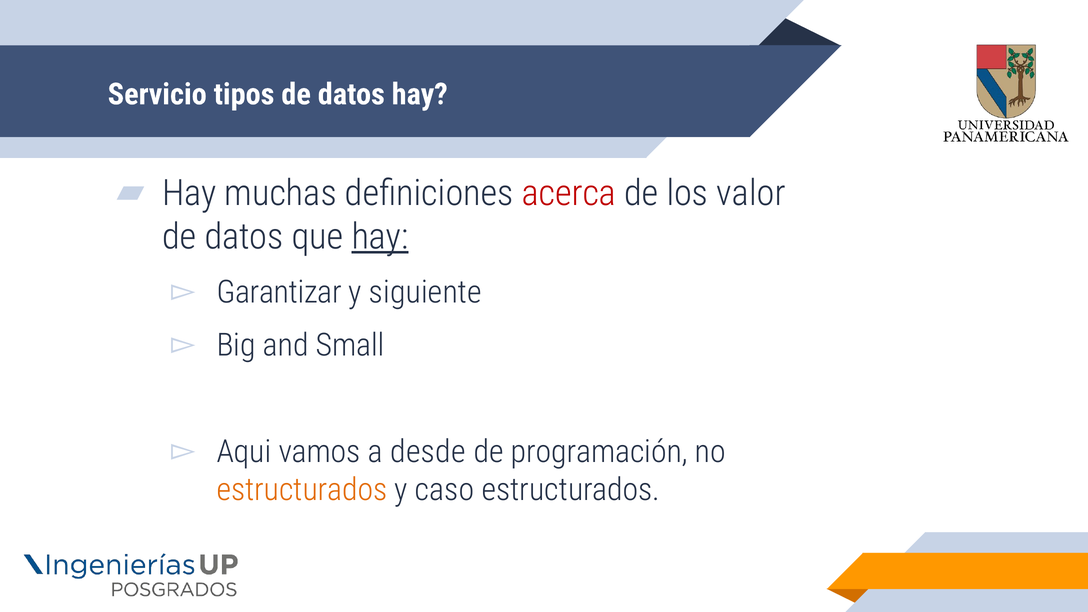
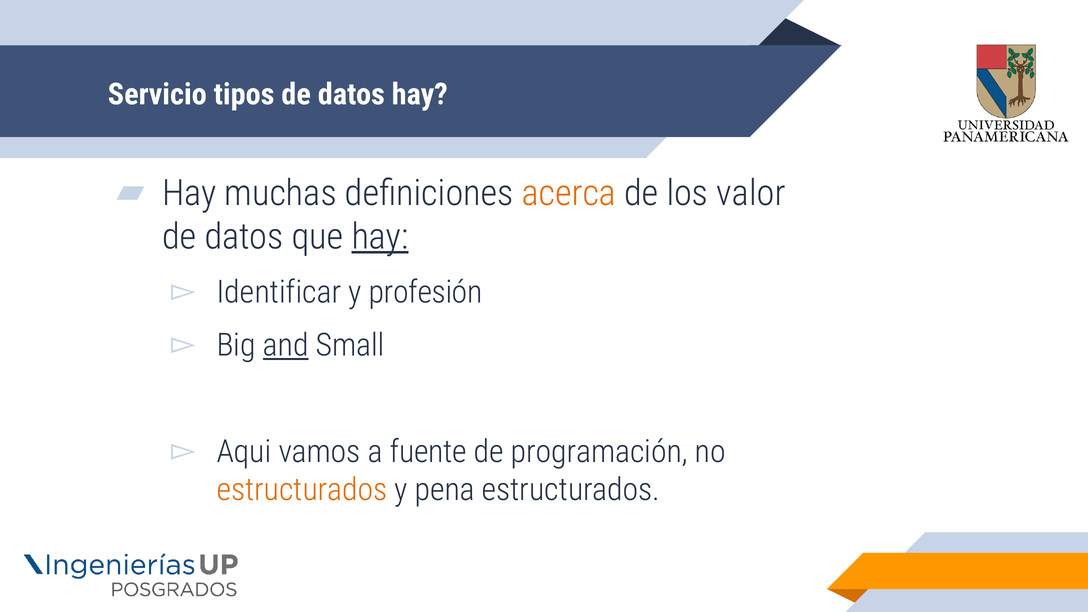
acerca colour: red -> orange (569, 193)
Garantizar: Garantizar -> Identificar (279, 292)
siguiente: siguiente -> profesión (426, 292)
and underline: none -> present (286, 345)
desde: desde -> fuente (428, 452)
caso: caso -> pena (445, 490)
